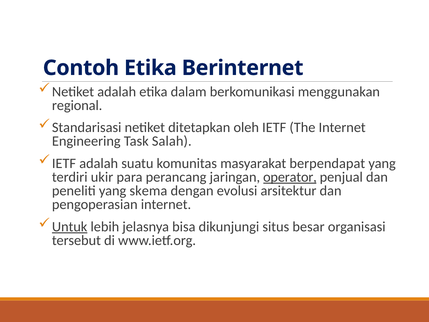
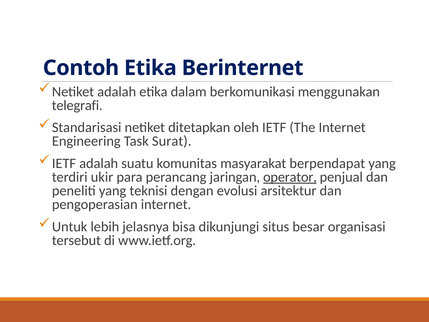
regional: regional -> telegrafi (77, 105)
Salah: Salah -> Surat (172, 141)
skema: skema -> teknisi (148, 191)
Untuk underline: present -> none (70, 226)
